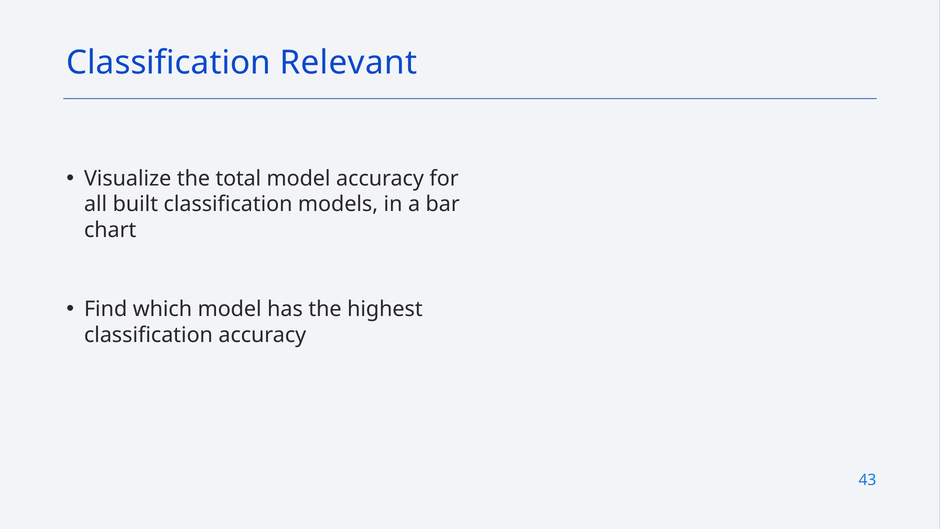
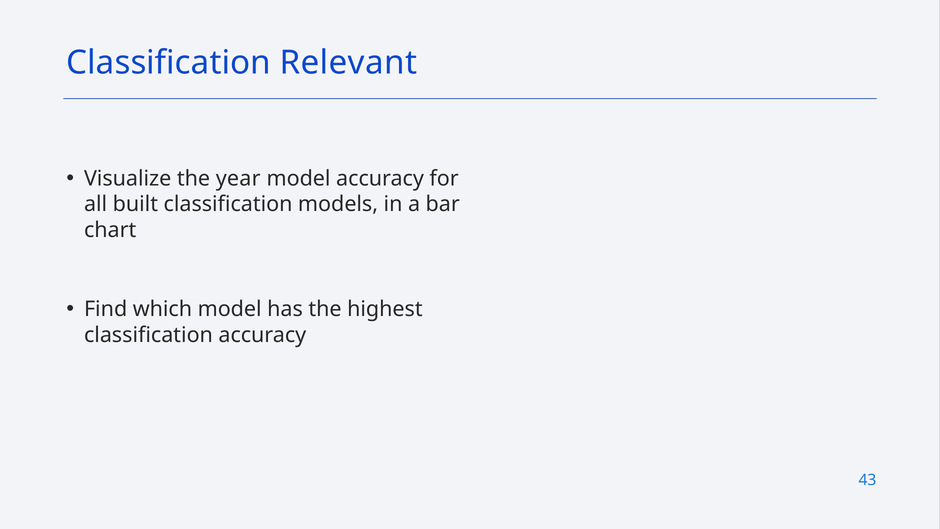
total: total -> year (238, 178)
